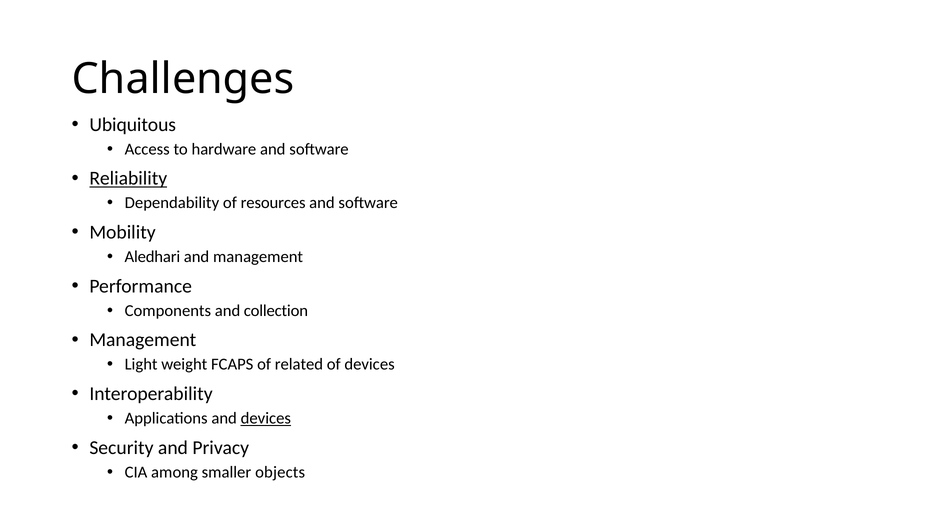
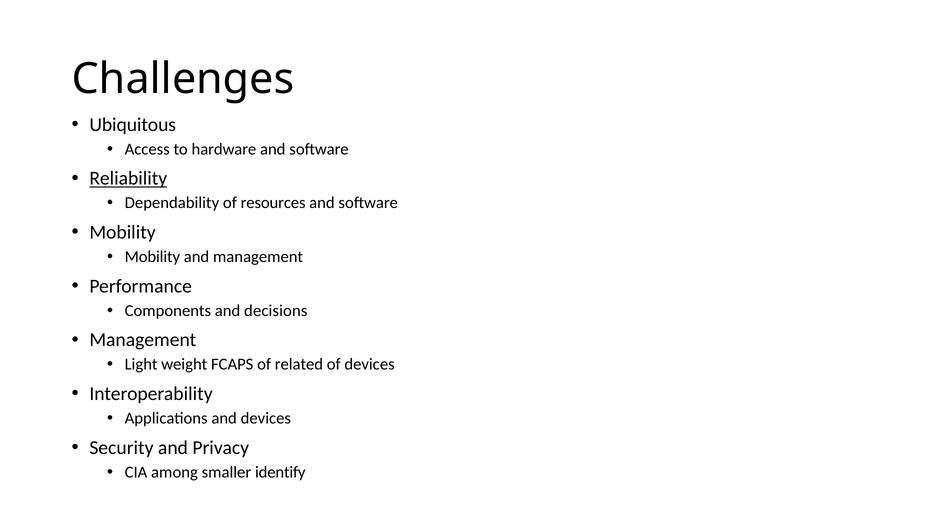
Aledhari: Aledhari -> Mobility (152, 257)
collection: collection -> decisions (276, 311)
devices underline: present -> none (266, 419)
objects: objects -> identify (280, 472)
